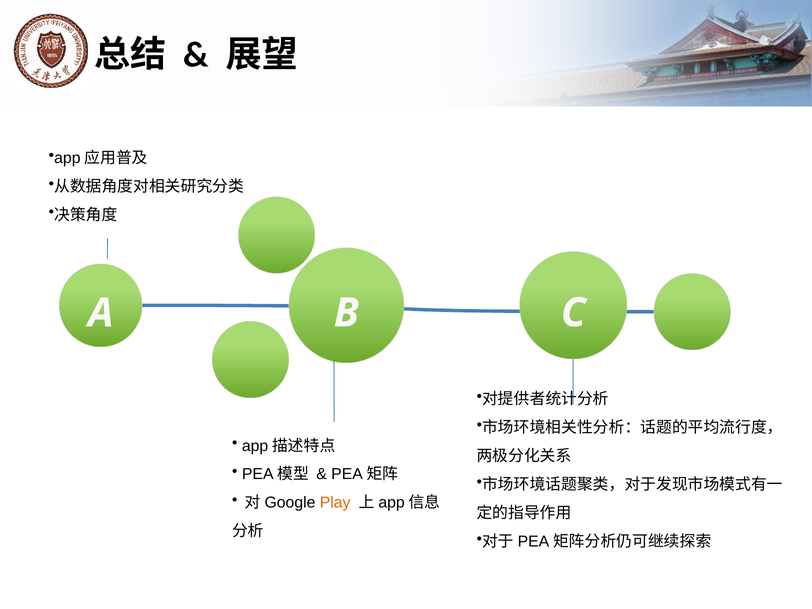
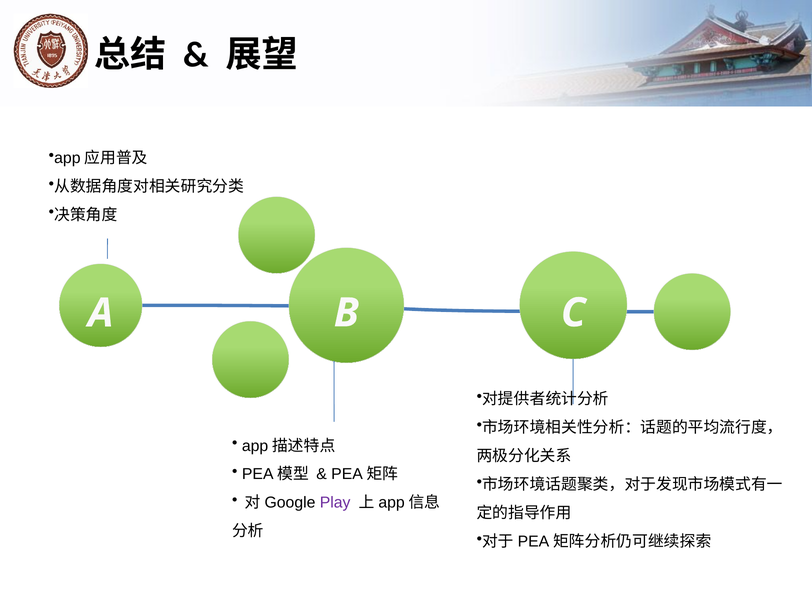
Play colour: orange -> purple (335, 503)
